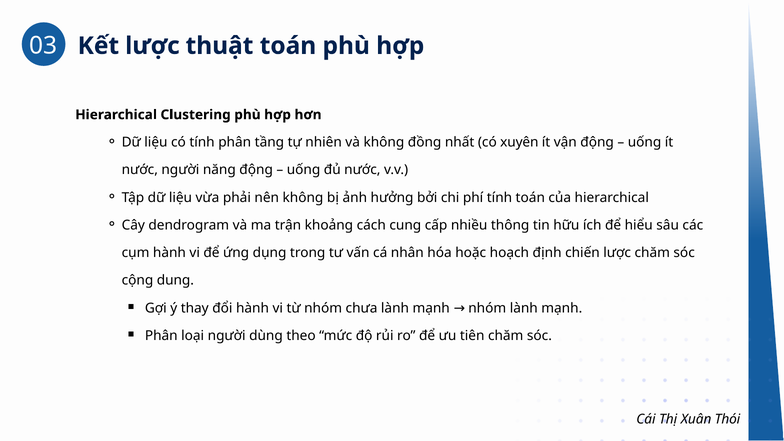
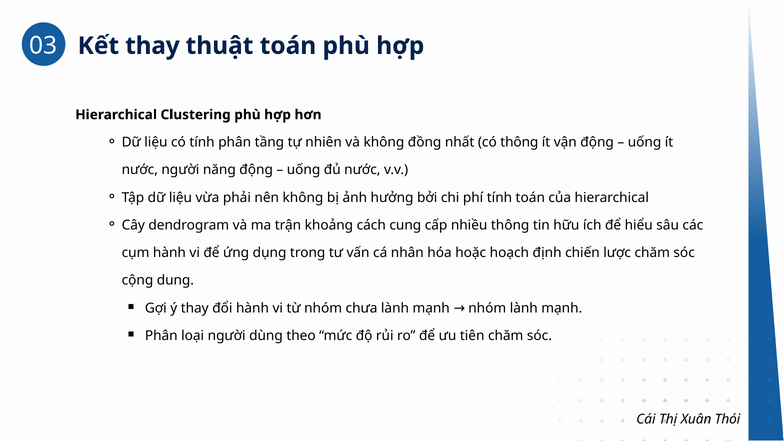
Kết lược: lược -> thay (152, 46)
có xuyên: xuyên -> thông (519, 142)
